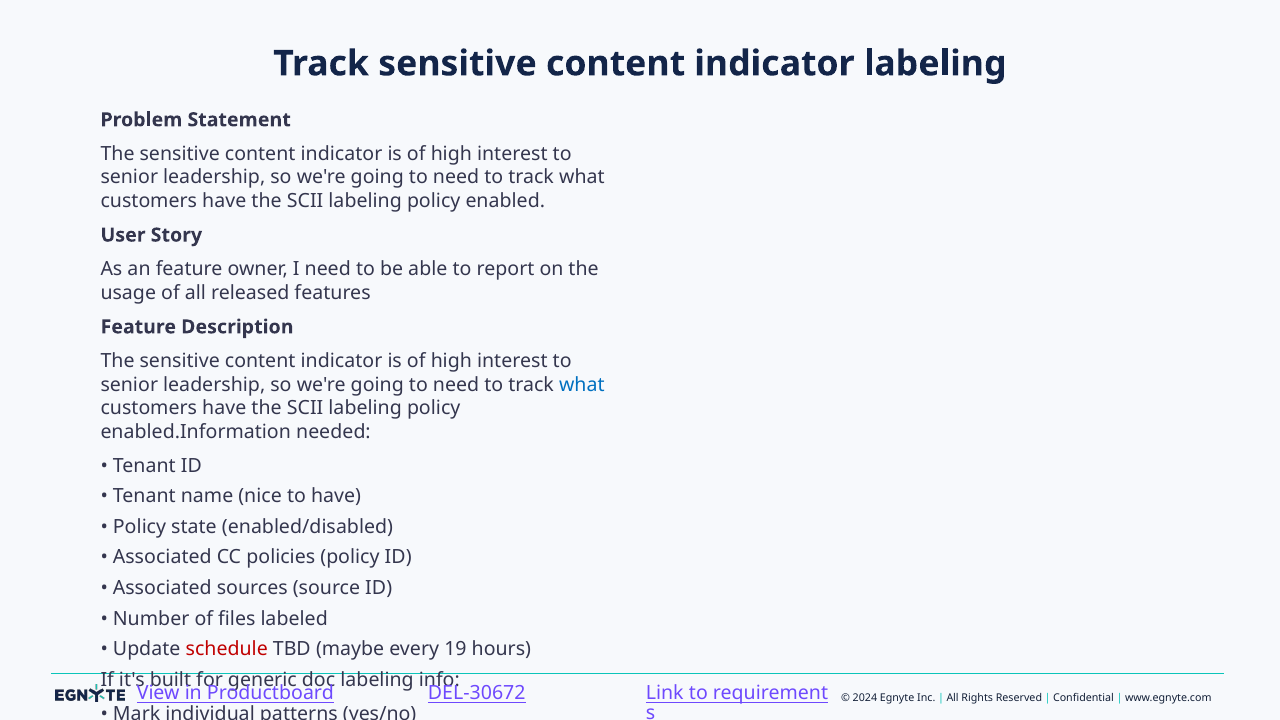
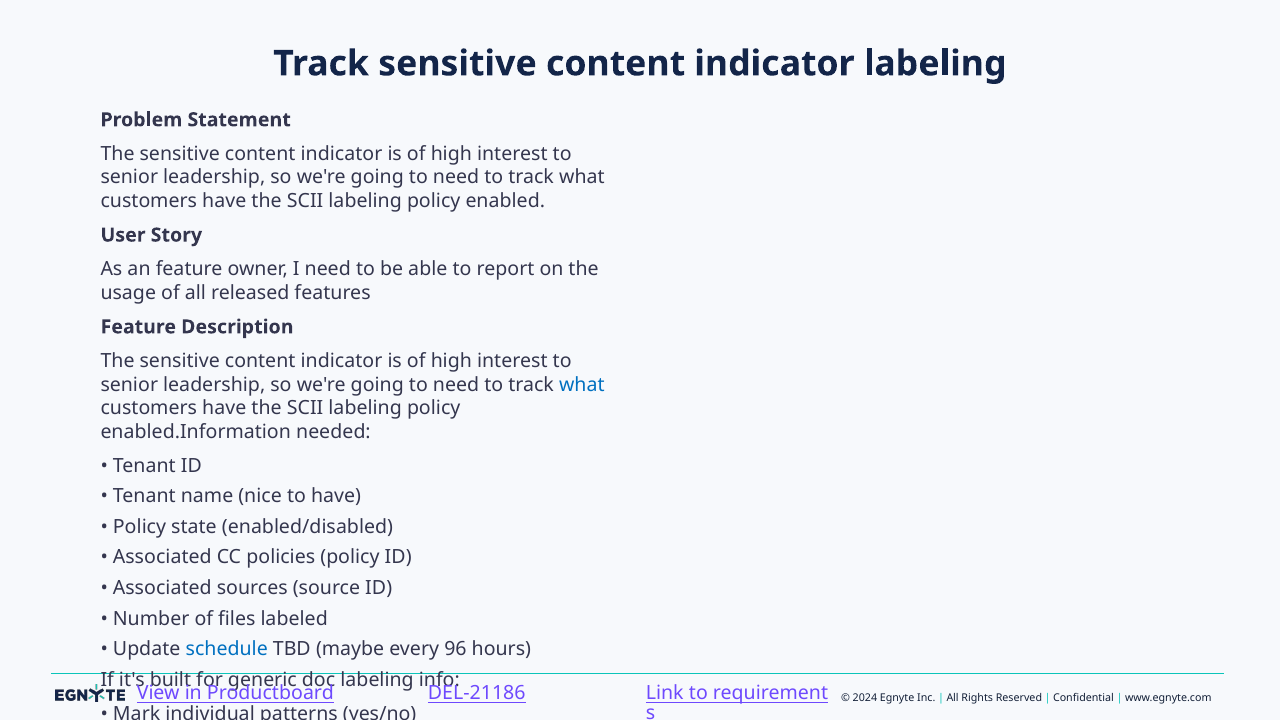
schedule colour: red -> blue (227, 649)
19: 19 -> 96 (455, 649)
DEL-30672: DEL-30672 -> DEL-21186 (477, 694)
